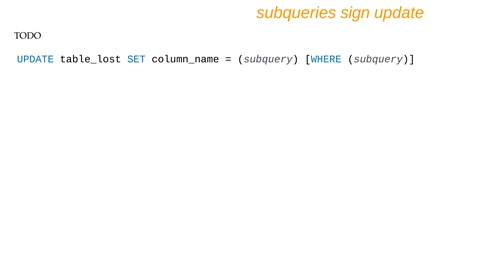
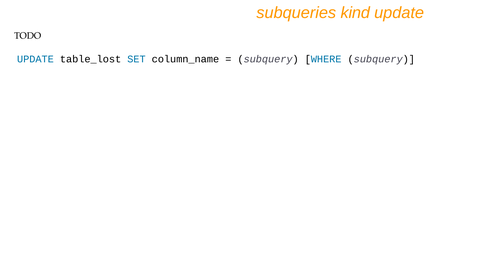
sign: sign -> kind (355, 13)
